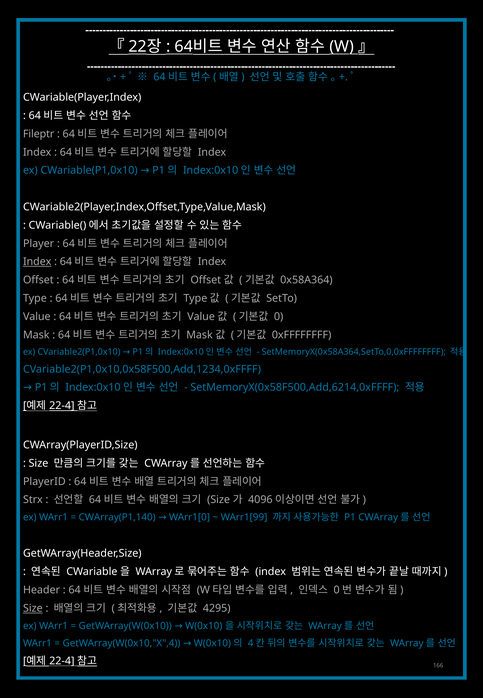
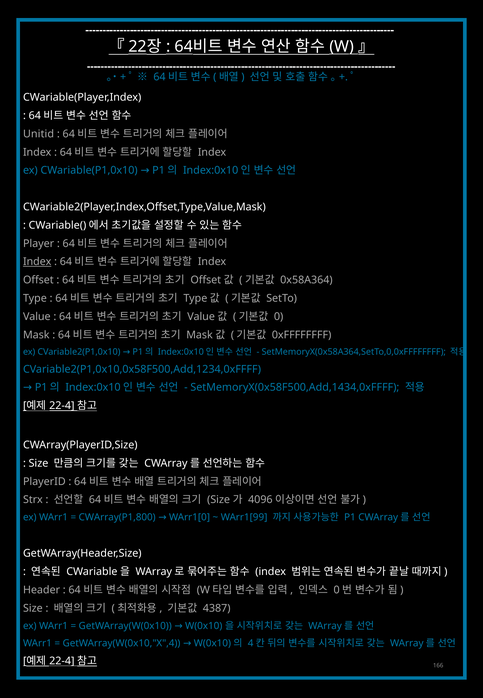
Fileptr: Fileptr -> Unitid (39, 134)
SetMemoryX(0x58F500,Add,6214,0xFFFF: SetMemoryX(0x58F500,Add,6214,0xFFFF -> SetMemoryX(0x58F500,Add,1434,0xFFFF (295, 387)
CWArray(P1,140: CWArray(P1,140 -> CWArray(P1,800 (117, 517)
Size underline: present -> none (33, 608)
4295: 4295 -> 4387 (217, 608)
